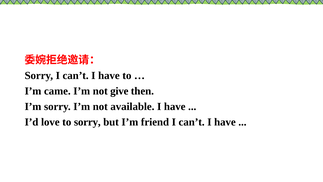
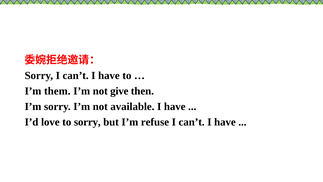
came: came -> them (57, 91)
friend: friend -> refuse (155, 122)
